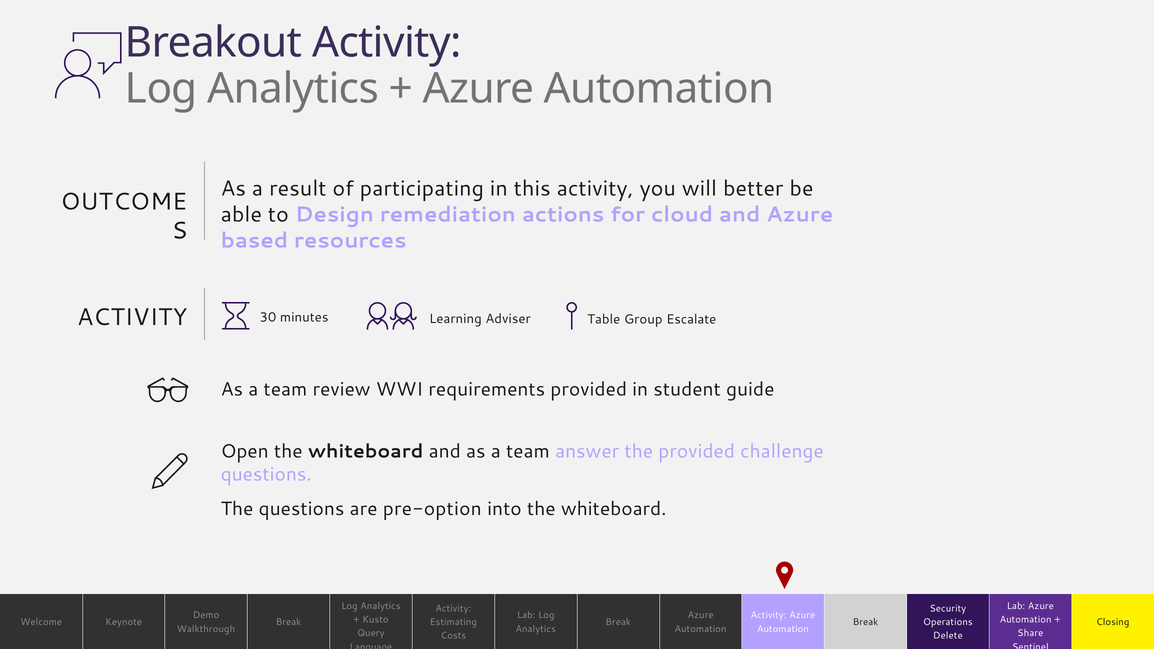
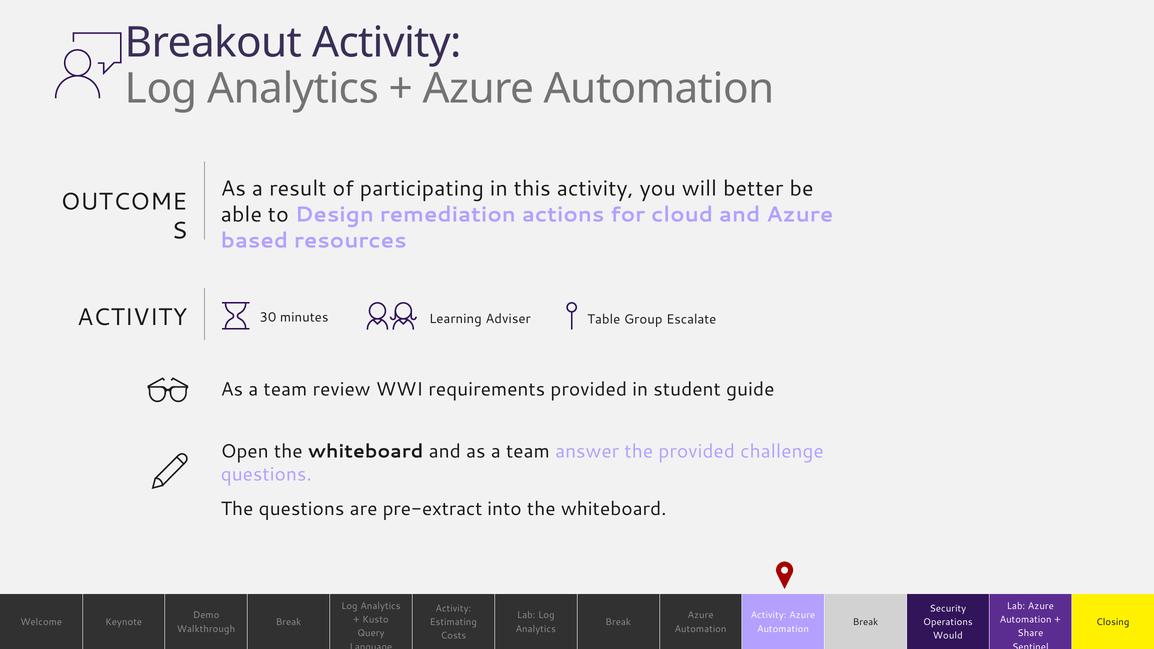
pre-option: pre-option -> pre-extract (432, 509)
Delete: Delete -> Would (948, 636)
